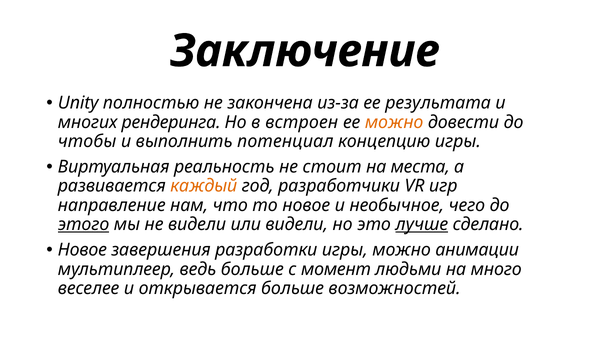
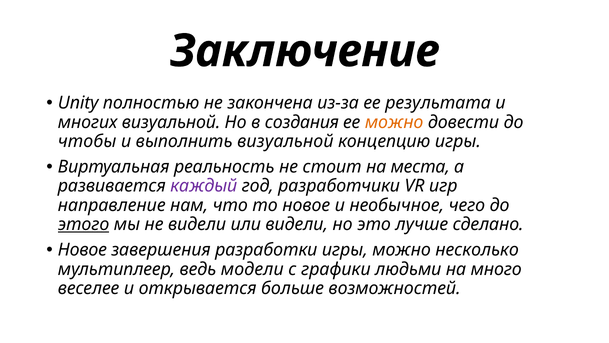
многих рендеринга: рендеринга -> визуальной (171, 122)
встроен: встроен -> создания (302, 122)
выполнить потенциал: потенциал -> визуальной (285, 141)
каждый colour: orange -> purple (204, 186)
лучше underline: present -> none (422, 224)
анимации: анимации -> несколько (477, 250)
ведь больше: больше -> модели (252, 269)
момент: момент -> графики (336, 269)
